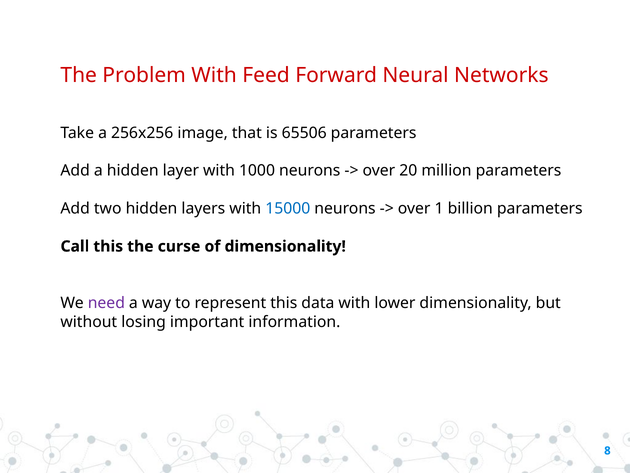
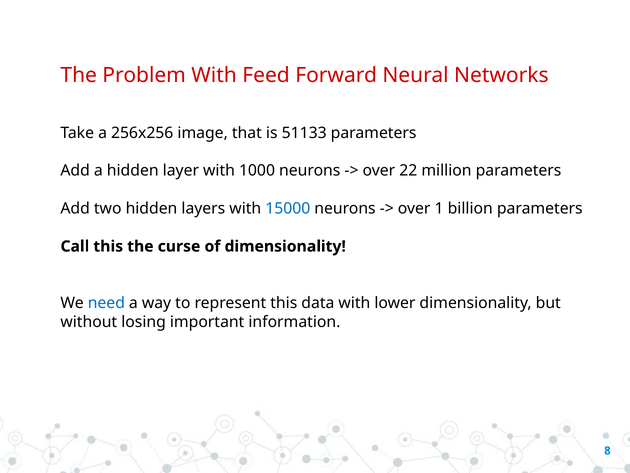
65506: 65506 -> 51133 (304, 133)
20: 20 -> 22 (408, 171)
need colour: purple -> blue (106, 303)
